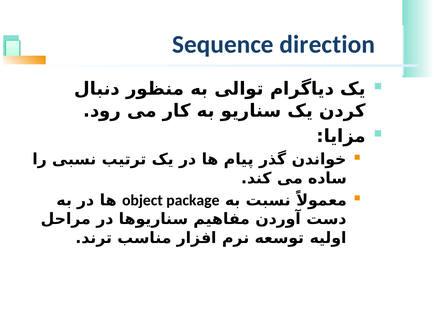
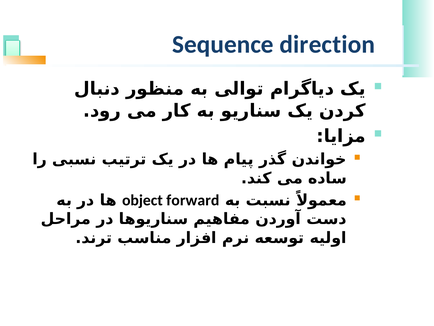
package: package -> forward (193, 200)
